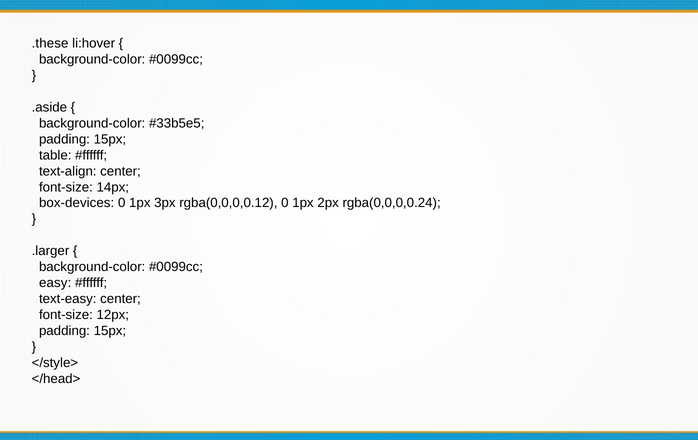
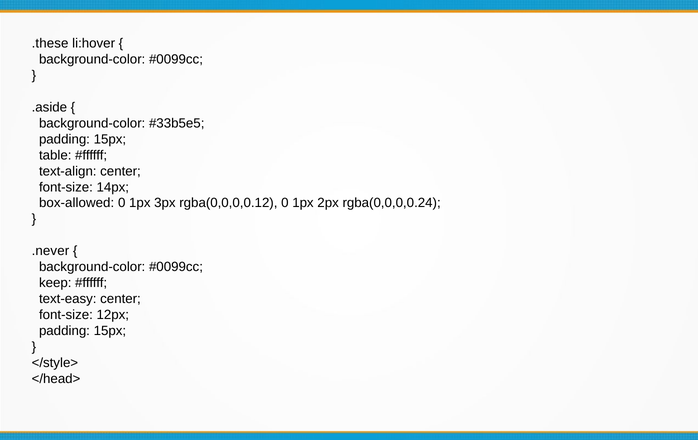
box-devices: box-devices -> box-allowed (77, 203)
.larger: .larger -> .never (50, 251)
easy: easy -> keep (55, 283)
